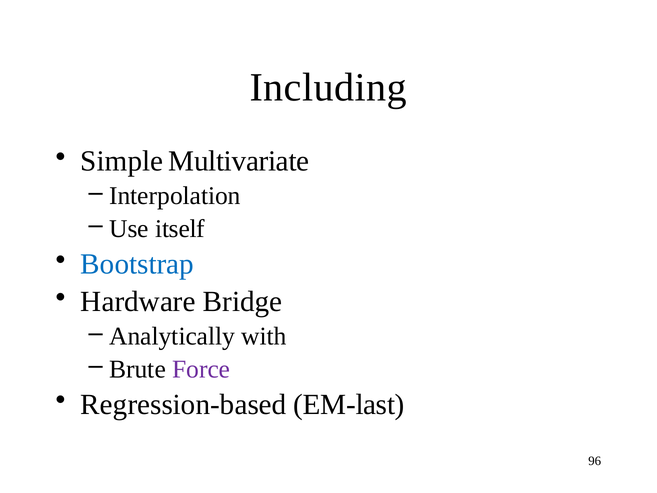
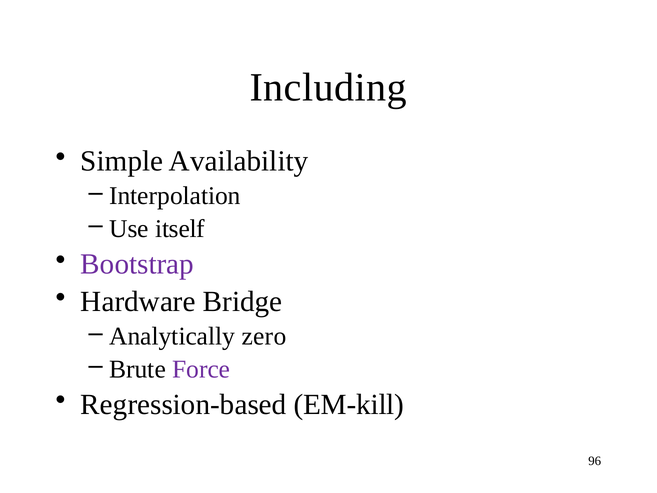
Multivariate: Multivariate -> Availability (239, 161)
Bootstrap colour: blue -> purple (137, 264)
with: with -> zero (264, 336)
EM-last: EM-last -> EM-kill (349, 404)
